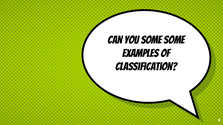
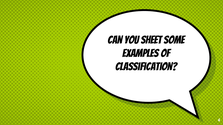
you some: some -> sheet (151, 40)
